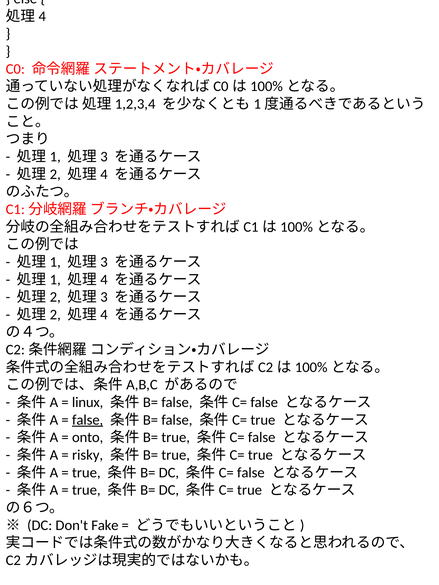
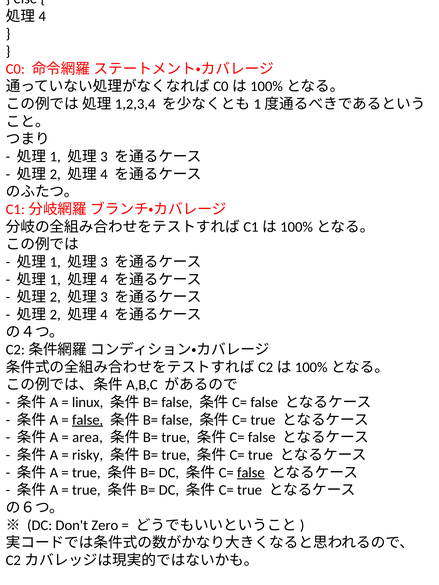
onto: onto -> area (88, 438)
false underline: none -> present (251, 473)
Fake: Fake -> Zero (105, 526)
